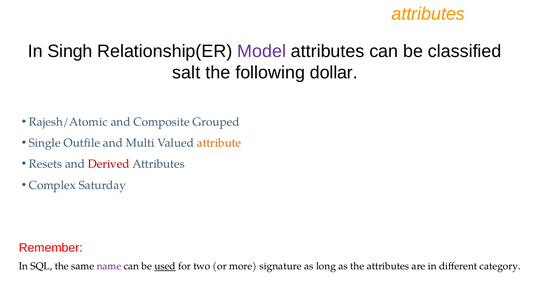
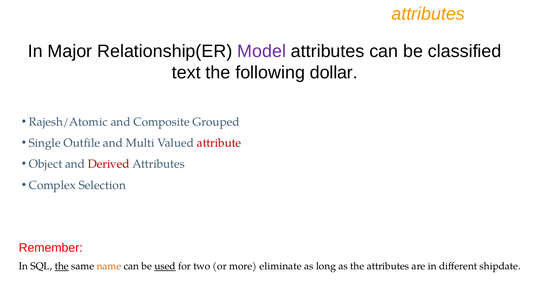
Singh: Singh -> Major (70, 51)
salt: salt -> text (186, 72)
attribute colour: orange -> red (219, 143)
Resets: Resets -> Object (45, 164)
Saturday: Saturday -> Selection (102, 185)
the underline: none -> present (62, 266)
name colour: purple -> orange (109, 266)
signature: signature -> eliminate (281, 266)
category: category -> shipdate (500, 266)
